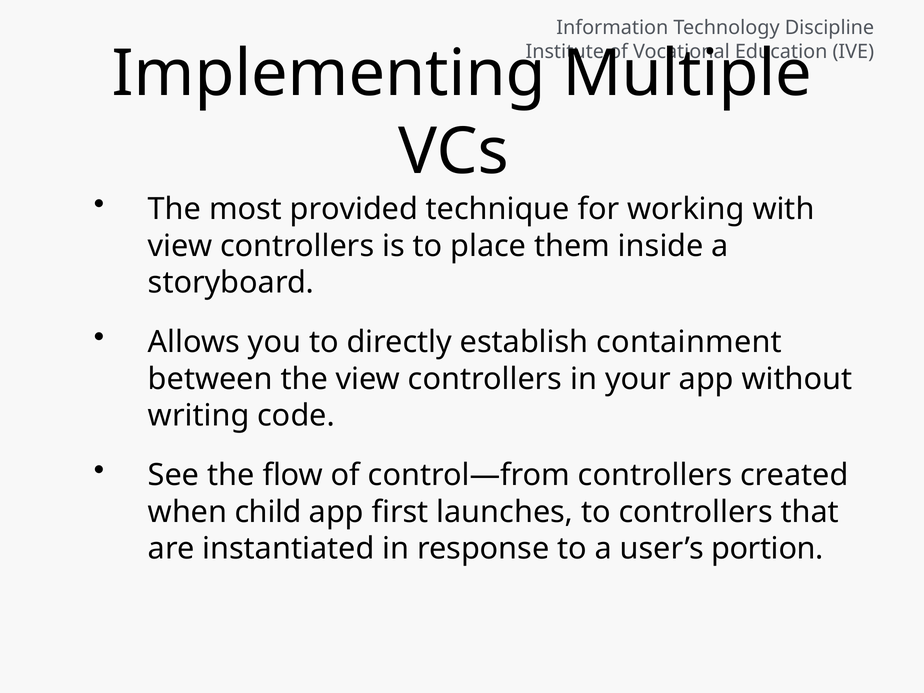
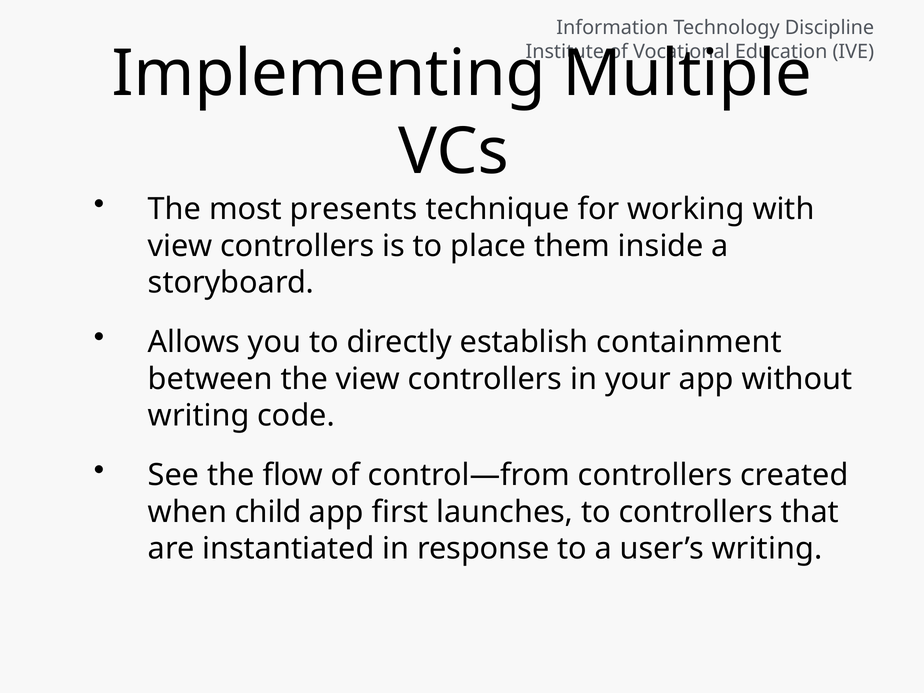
provided: provided -> presents (354, 209)
user’s portion: portion -> writing (767, 549)
